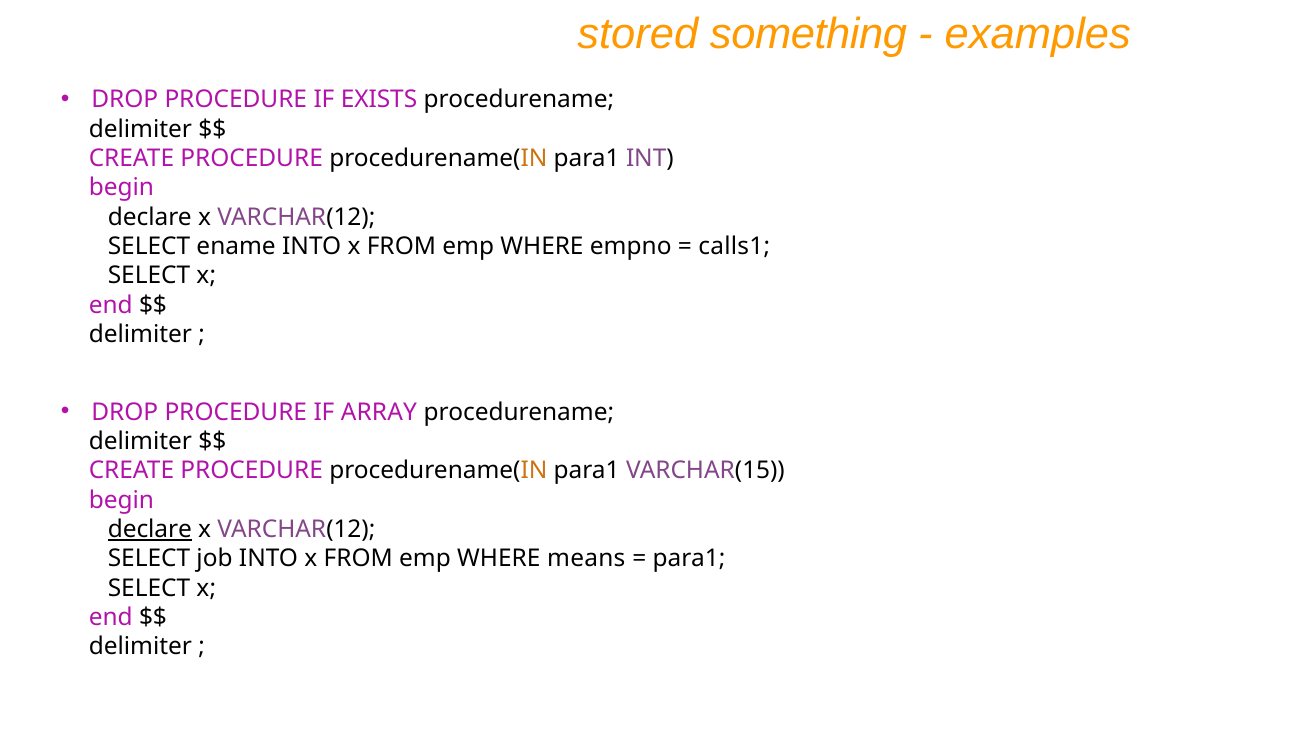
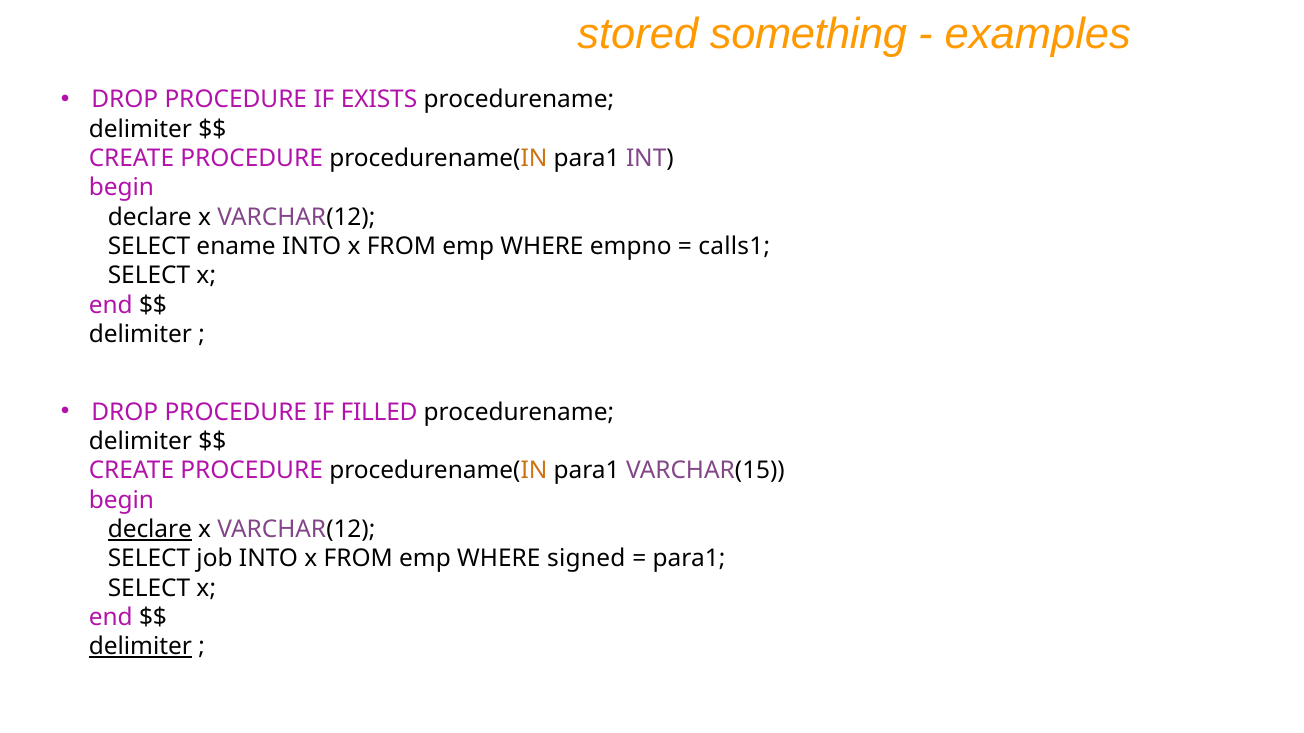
ARRAY: ARRAY -> FILLED (379, 412)
means: means -> signed (586, 559)
delimiter underline: none -> present (140, 647)
